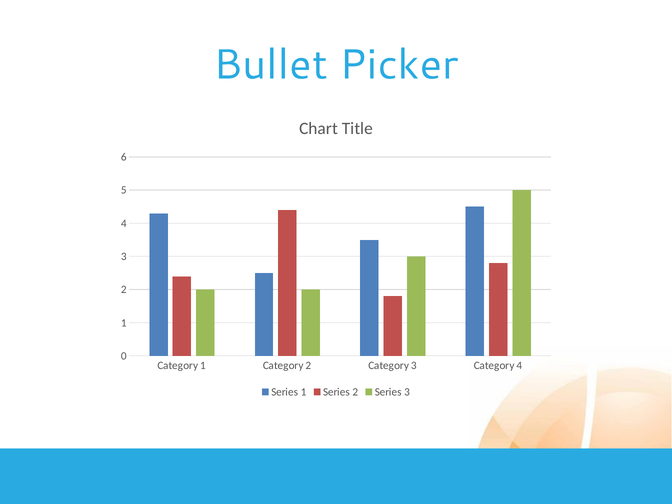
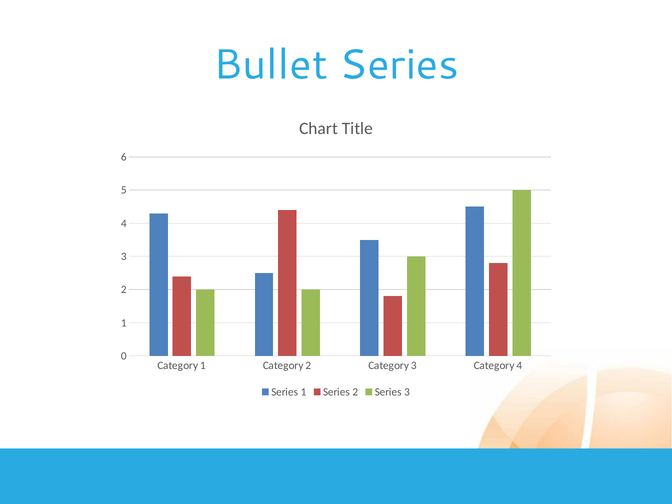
Bullet Picker: Picker -> Series (399, 65)
